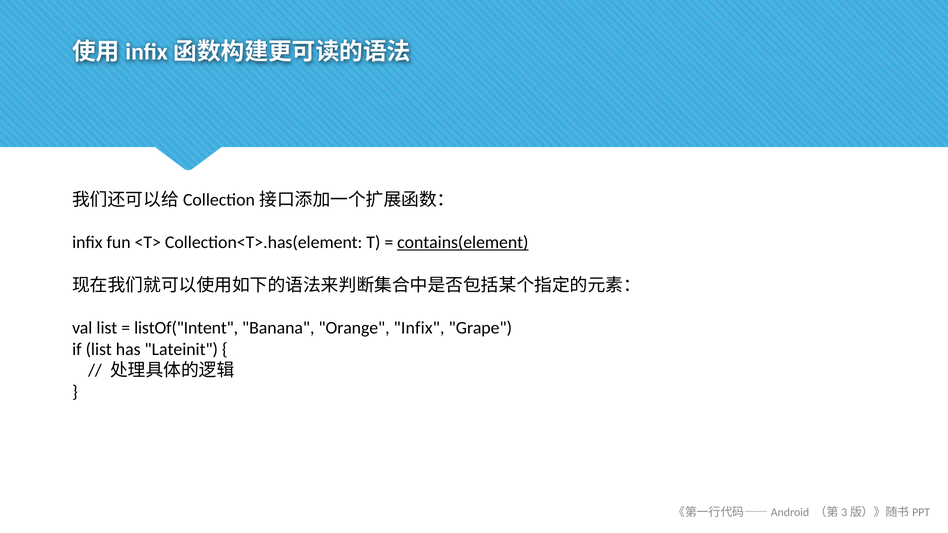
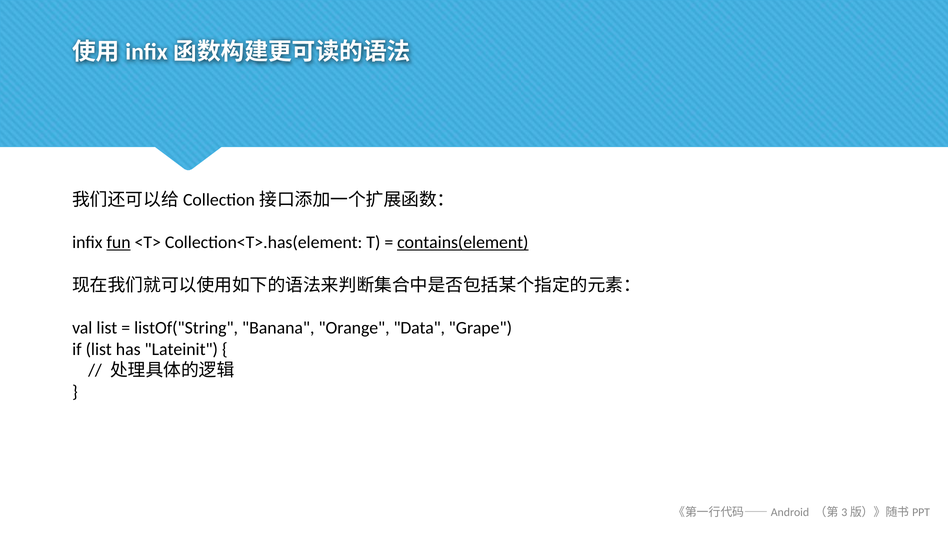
fun underline: none -> present (119, 243)
listOf("Intent: listOf("Intent -> listOf("String (186, 328)
Orange Infix: Infix -> Data (419, 328)
